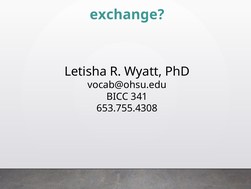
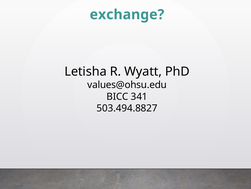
vocab@ohsu.edu: vocab@ohsu.edu -> values@ohsu.edu (127, 84)
653.755.4308: 653.755.4308 -> 503.494.8827 (127, 108)
